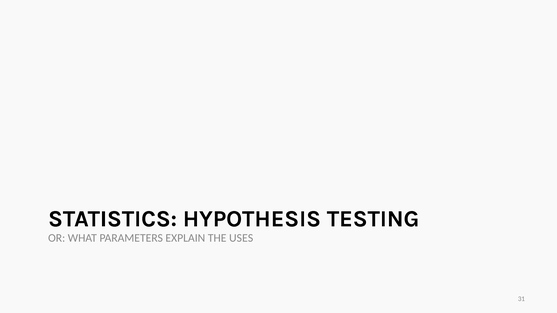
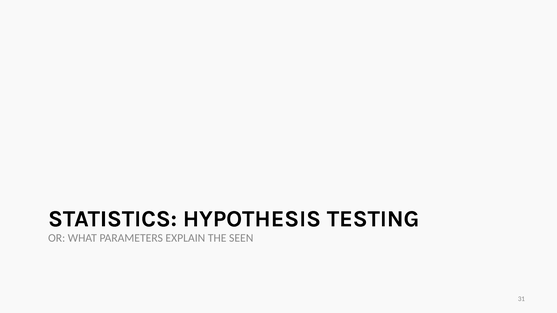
USES: USES -> SEEN (241, 238)
